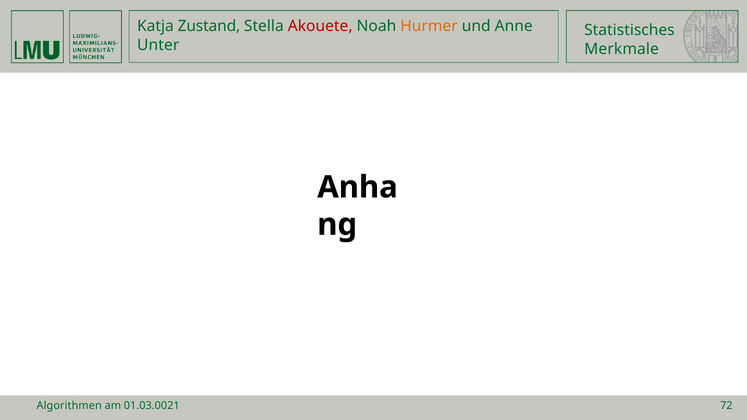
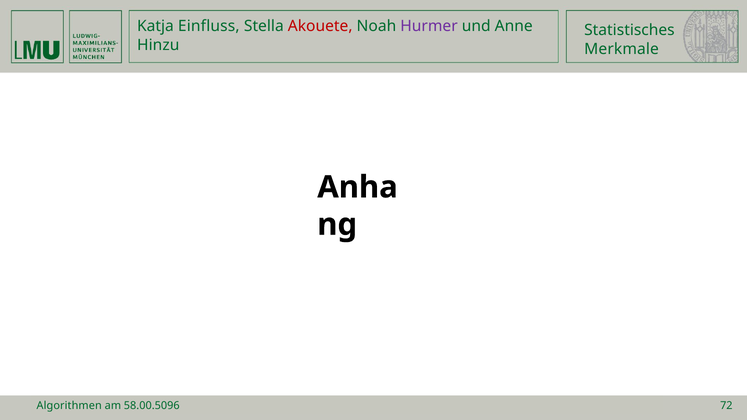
Zustand: Zustand -> Einfluss (209, 26)
Hurmer colour: orange -> purple (429, 26)
Unter: Unter -> Hinzu (158, 45)
01.03.0021: 01.03.0021 -> 58.00.5096 (152, 406)
